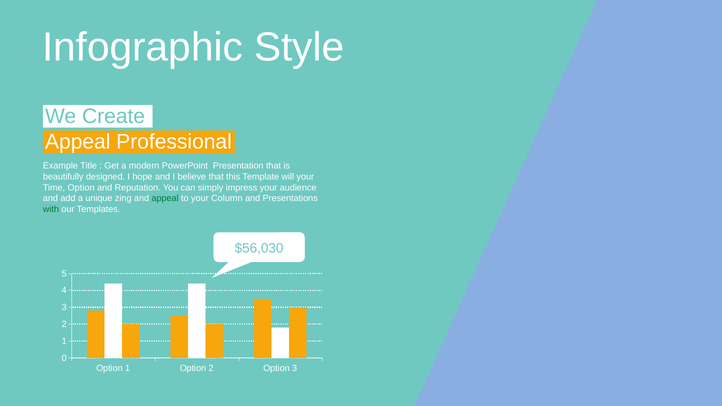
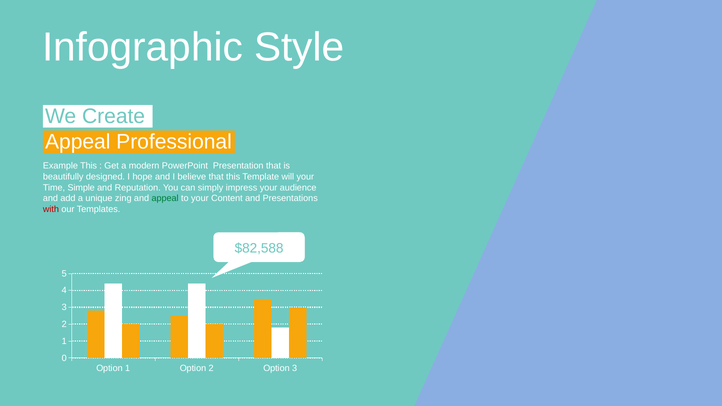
Example Title: Title -> This (89, 166)
Time Option: Option -> Simple (81, 188)
Column: Column -> Content (227, 198)
with colour: green -> red (51, 209)
$56,030: $56,030 -> $82,588 (259, 248)
